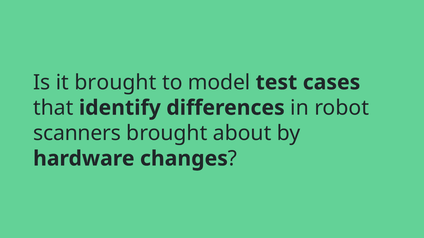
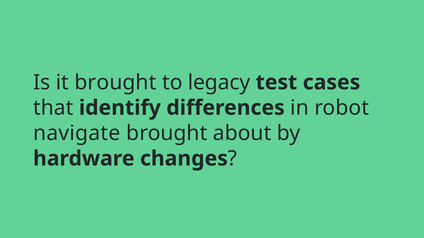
model: model -> legacy (219, 83)
scanners: scanners -> navigate (77, 133)
